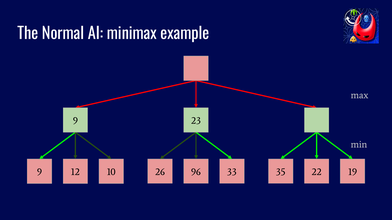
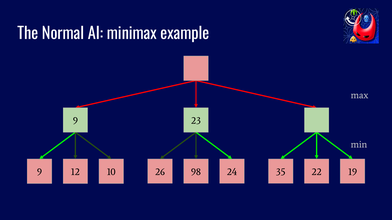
96: 96 -> 98 (196, 172)
33: 33 -> 24 (232, 172)
